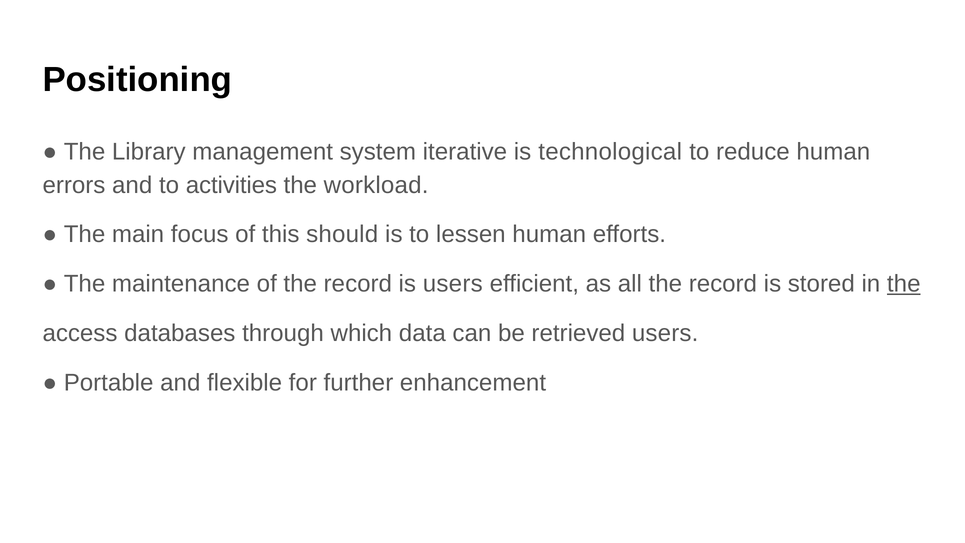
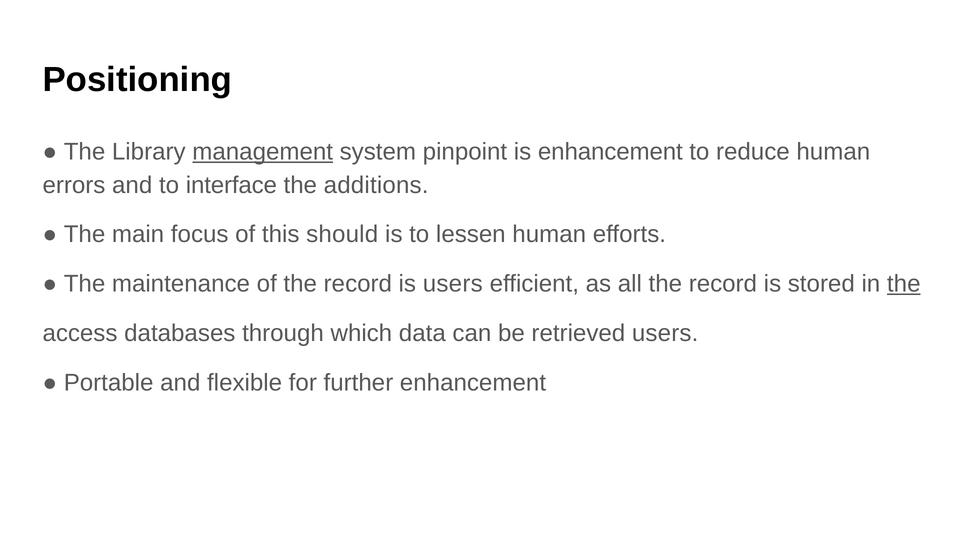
management underline: none -> present (263, 152)
iterative: iterative -> pinpoint (465, 152)
is technological: technological -> enhancement (610, 152)
activities: activities -> interface (231, 185)
workload: workload -> additions (376, 185)
